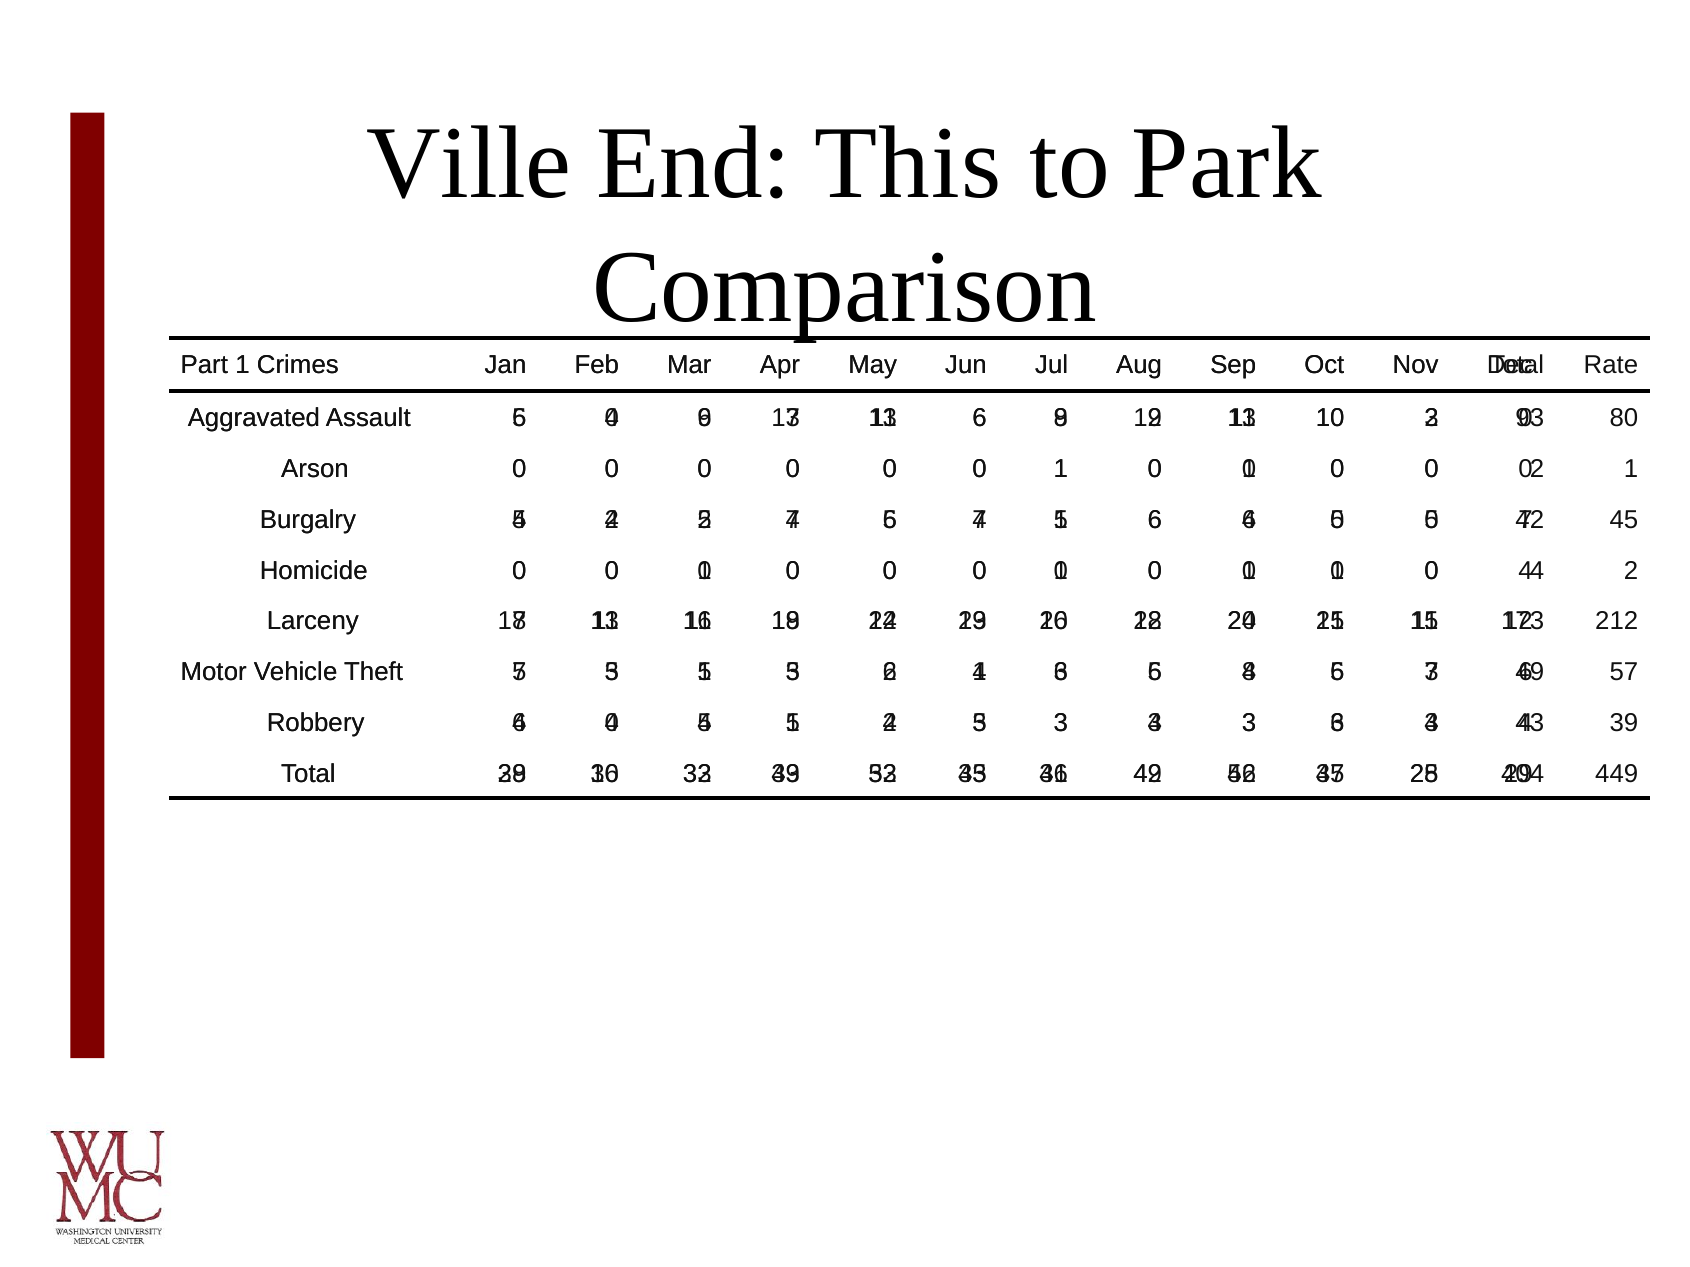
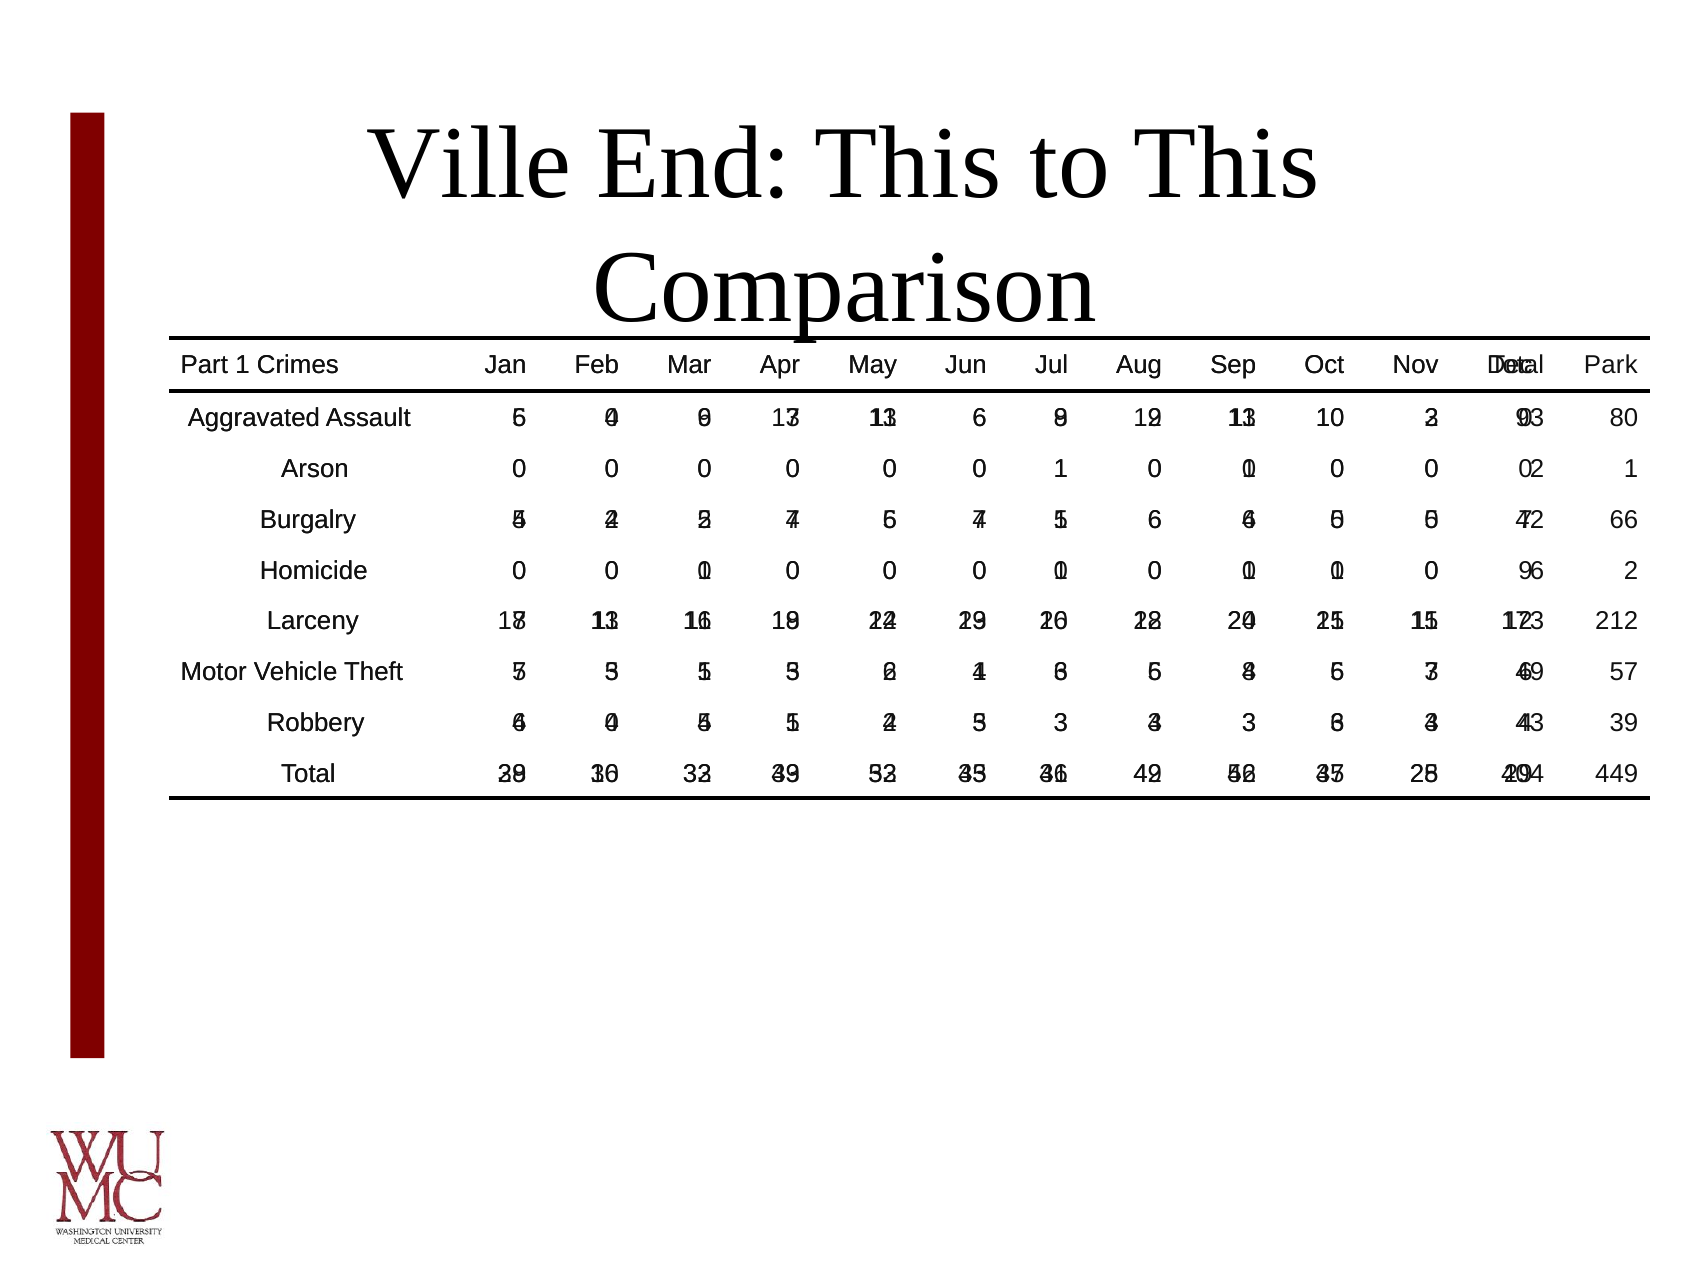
to Park: Park -> This (1226, 164)
Rate: Rate -> Park (1611, 365)
45: 45 -> 66 (1624, 520)
4: 4 -> 9 (1526, 571)
4: 4 -> 6 (1537, 571)
